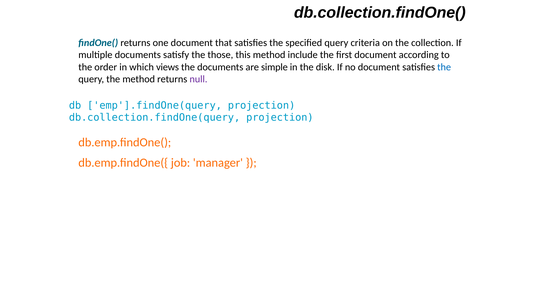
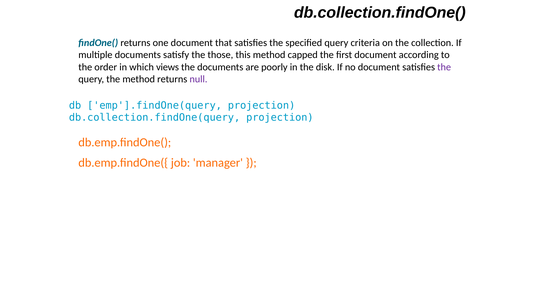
include: include -> capped (303, 55)
simple: simple -> poorly (274, 67)
the colour: blue -> purple (444, 67)
